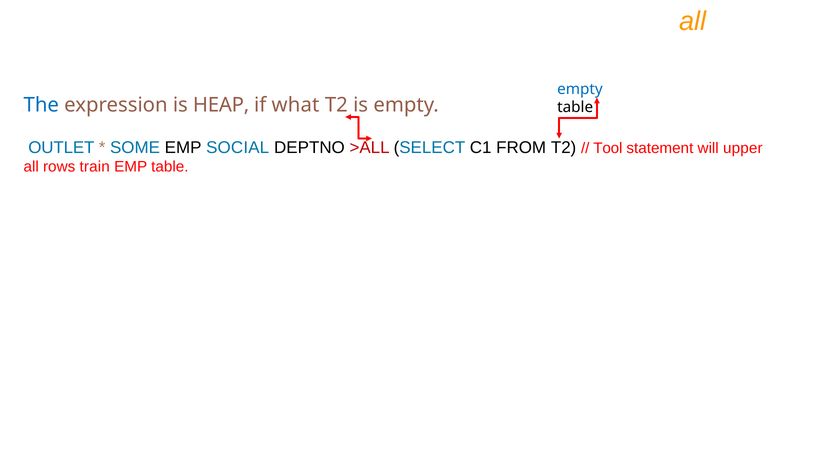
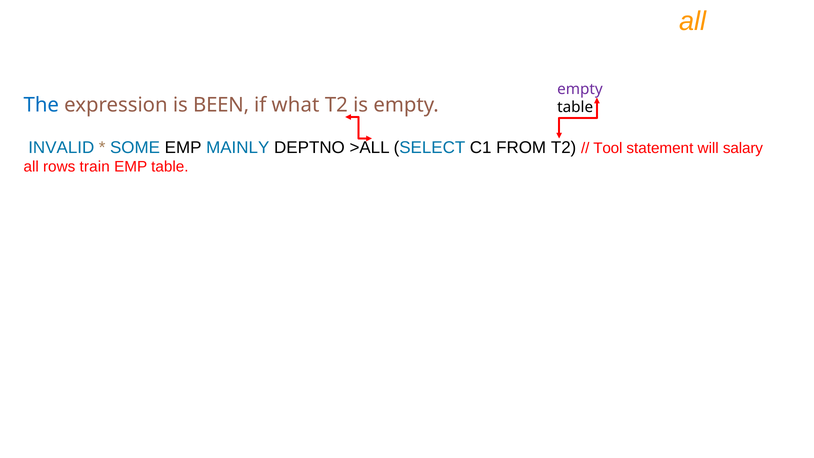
empty colour: blue -> purple (580, 89)
HEAP: HEAP -> BEEN (221, 105)
OUTLET: OUTLET -> INVALID (61, 148)
SOCIAL: SOCIAL -> MAINLY (238, 148)
>ALL colour: red -> black (370, 148)
upper: upper -> salary (743, 148)
